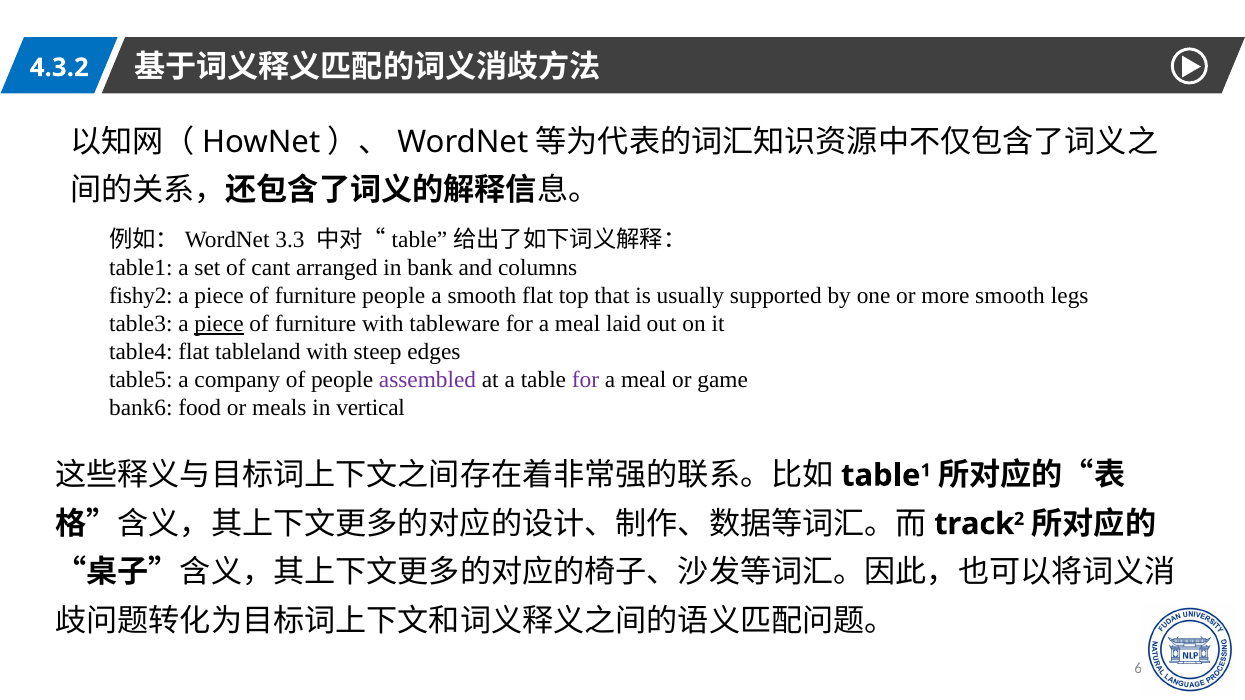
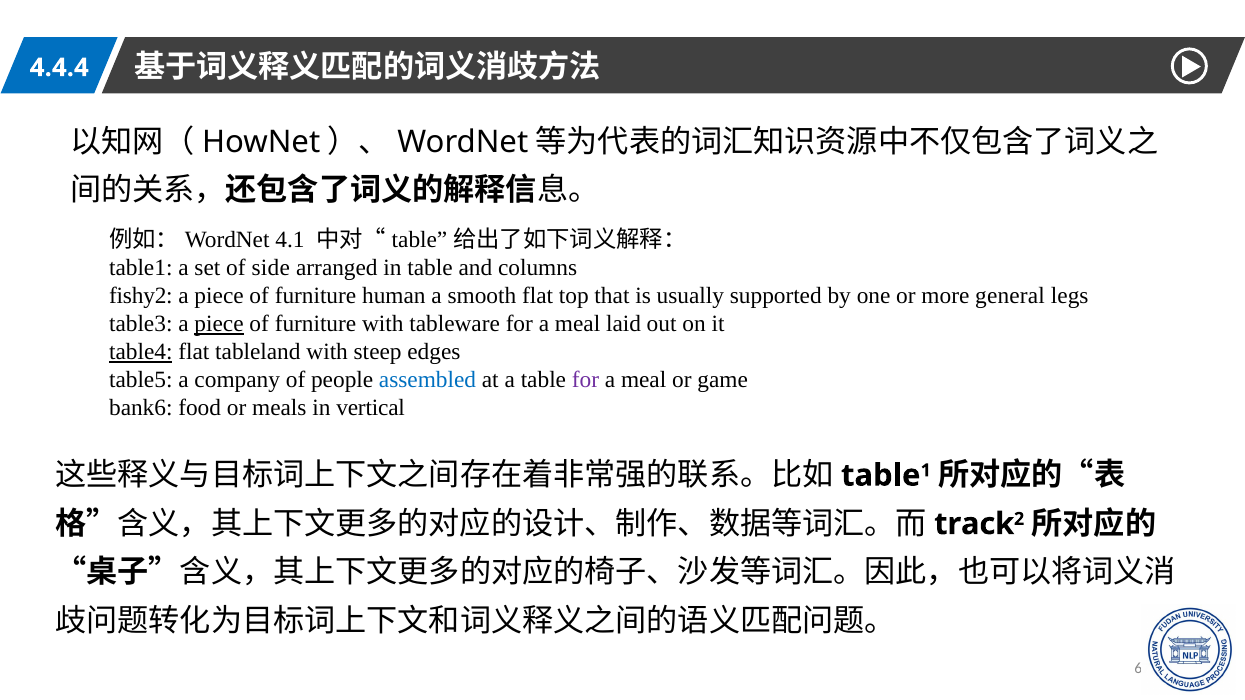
4.3.2: 4.3.2 -> 4.4.4 (59, 68)
3.3: 3.3 -> 4.1 (290, 240)
cant: cant -> side (271, 268)
in bank: bank -> table (430, 268)
furniture people: people -> human (394, 296)
more smooth: smooth -> general (1010, 296)
table4 underline: none -> present (141, 352)
assembled colour: purple -> blue (428, 380)
